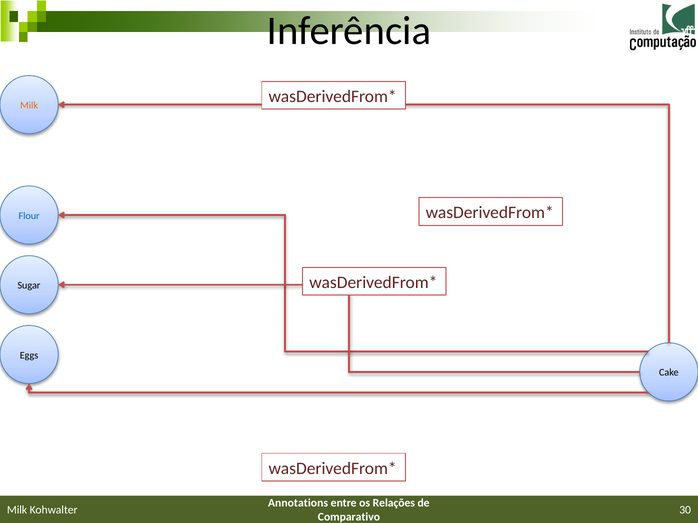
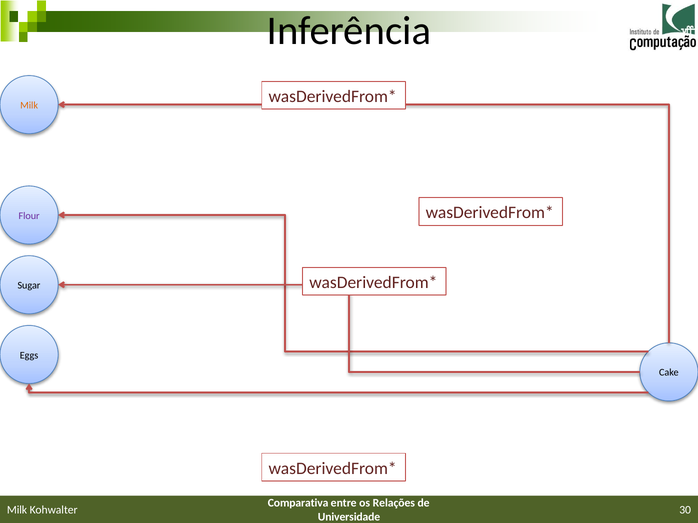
Flour colour: blue -> purple (29, 216)
Annotations: Annotations -> Comparativa (298, 503)
Comparativo: Comparativo -> Universidade (349, 517)
